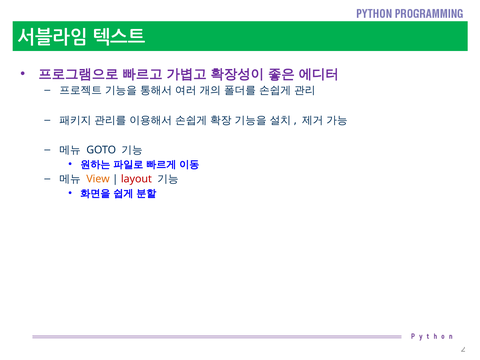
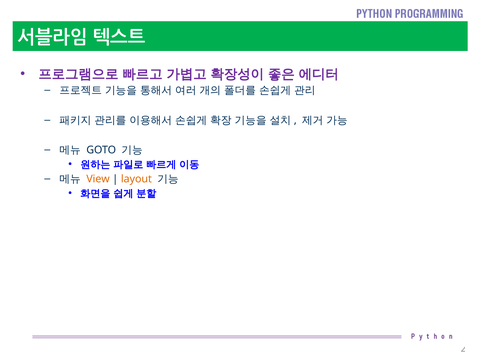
layout colour: red -> orange (136, 179)
